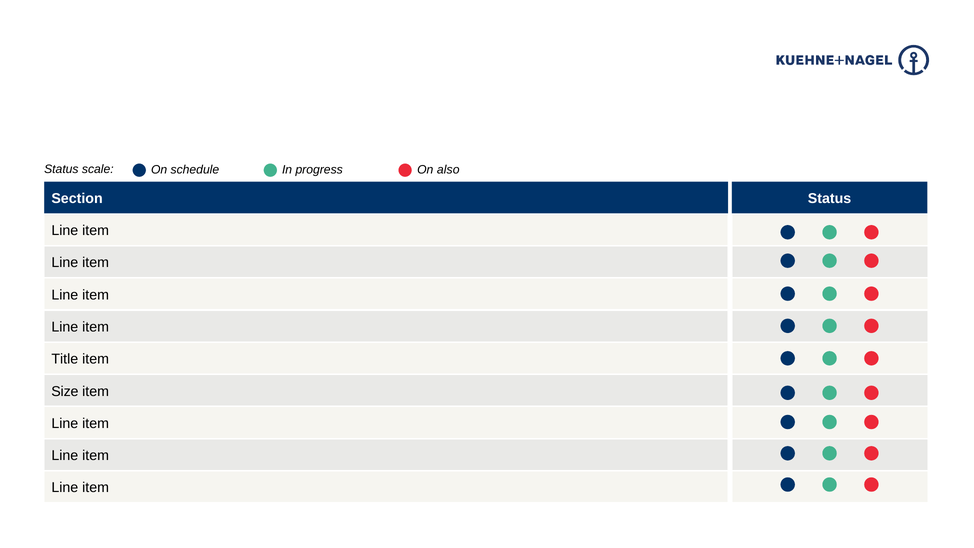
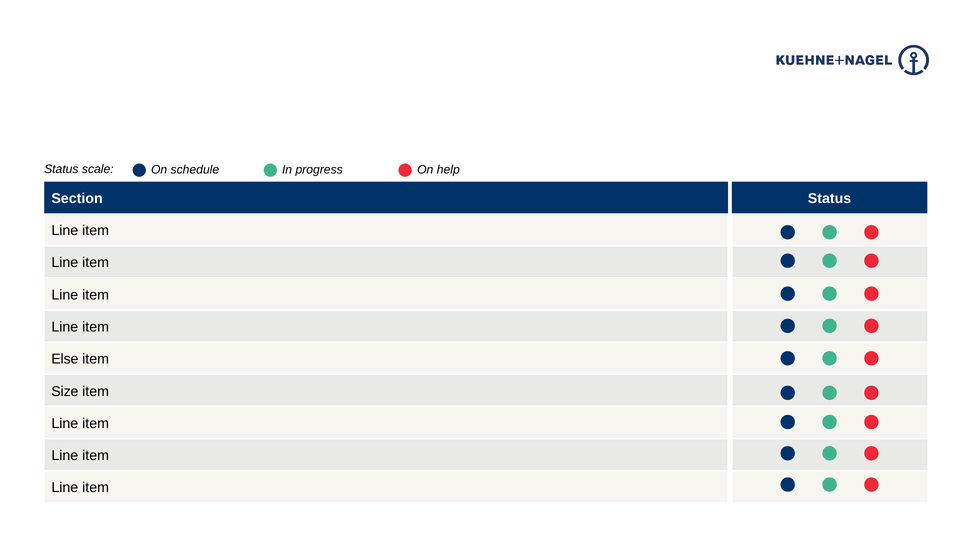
also: also -> help (448, 170)
Title: Title -> Else (65, 359)
